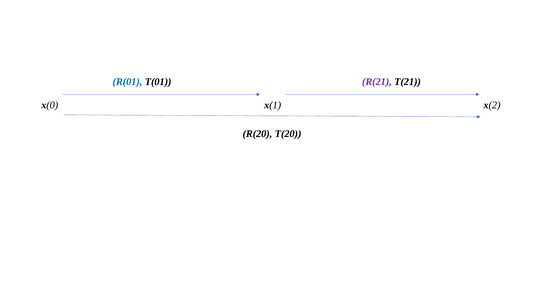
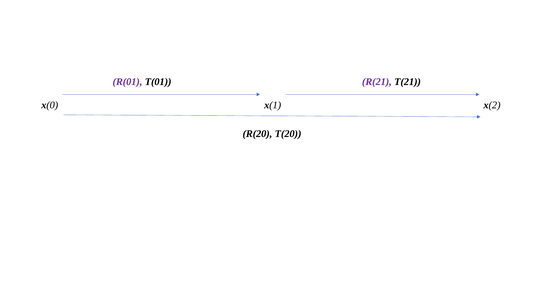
R(01 colour: blue -> purple (127, 82)
